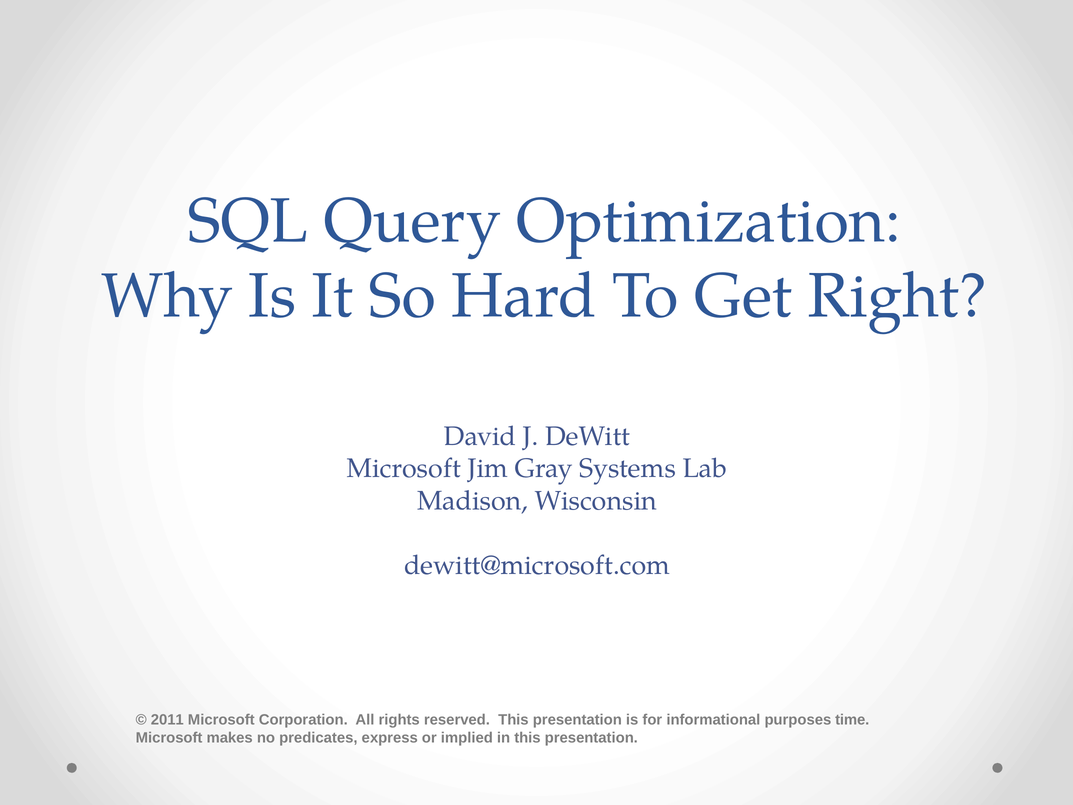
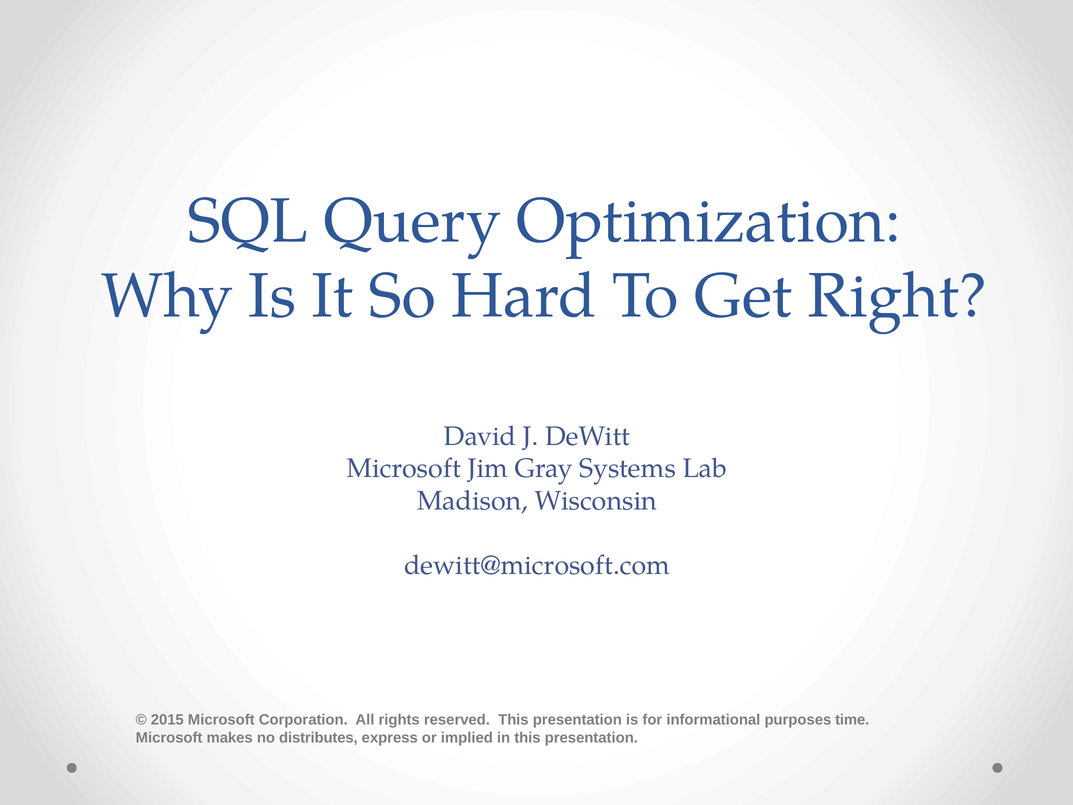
2011: 2011 -> 2015 (167, 720)
predicates: predicates -> distributes (318, 738)
